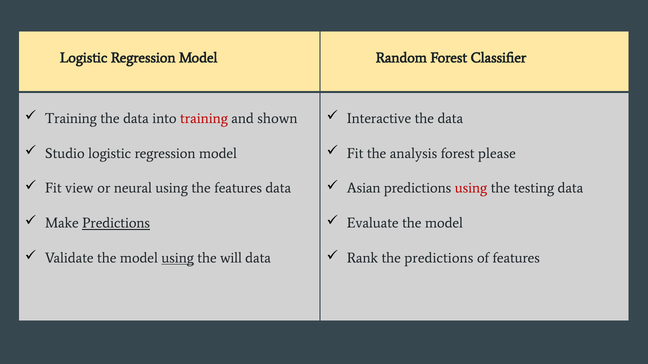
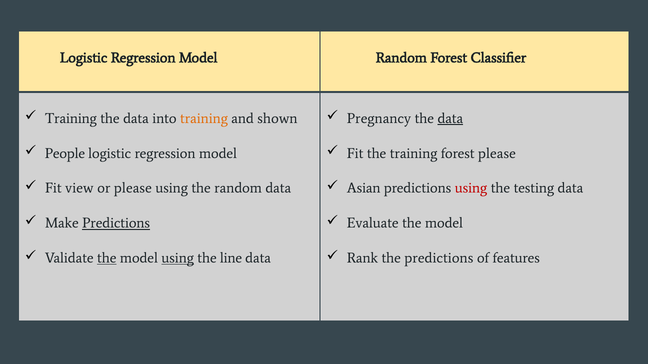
training colour: red -> orange (204, 118)
Interactive: Interactive -> Pregnancy (379, 118)
data underline: none -> present (450, 118)
Studio: Studio -> People (65, 153)
the analysis: analysis -> training (414, 153)
or neural: neural -> please (133, 188)
the features: features -> random (238, 188)
the underline: none -> present (107, 258)
will: will -> line (231, 258)
